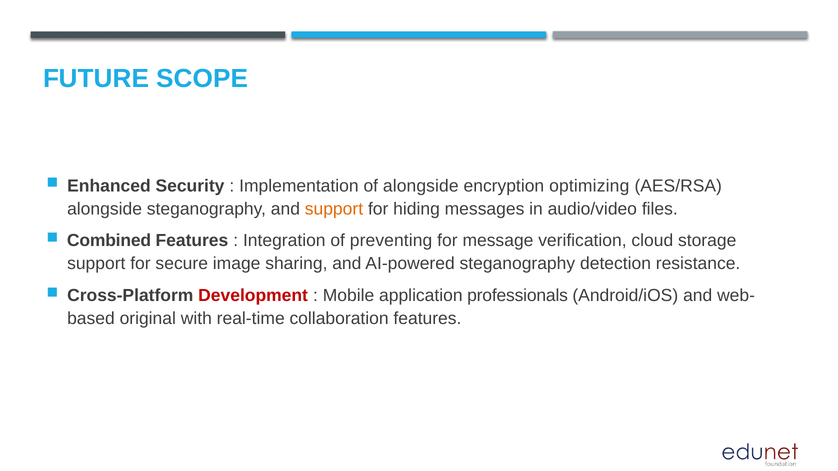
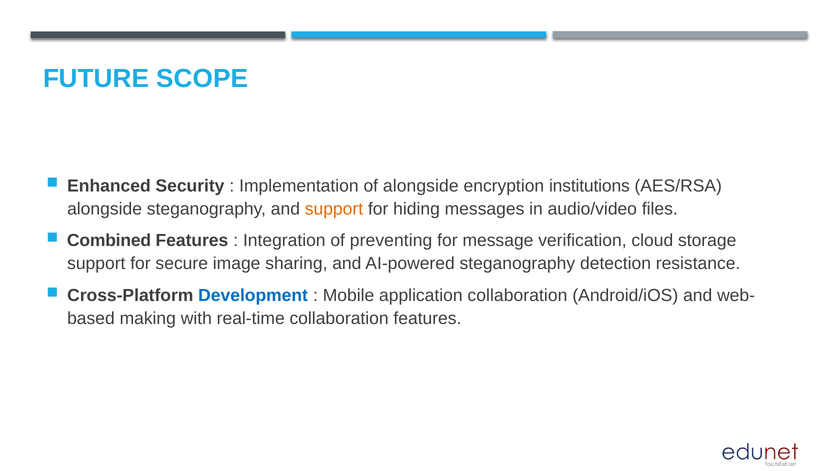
optimizing: optimizing -> institutions (589, 186)
Development colour: red -> blue (253, 296)
application professionals: professionals -> collaboration (517, 296)
original: original -> making (148, 319)
